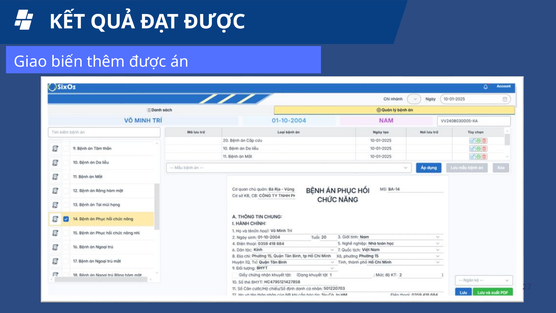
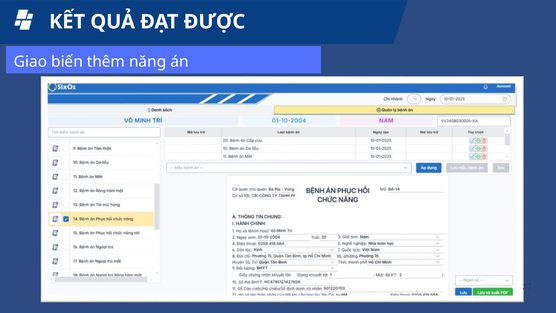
thêm được: được -> năng (148, 62)
